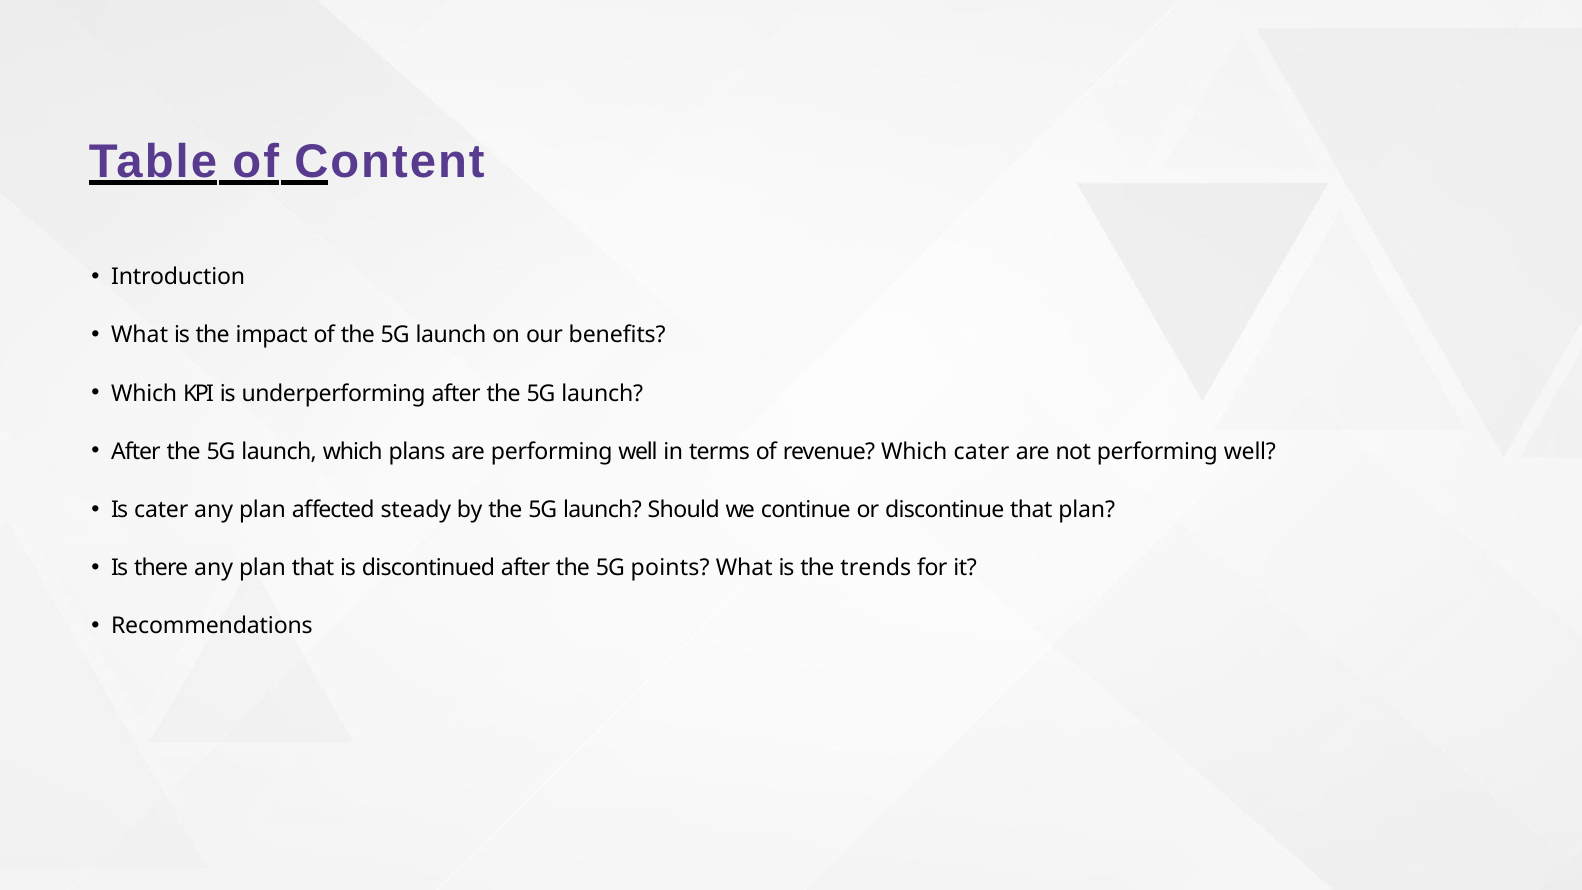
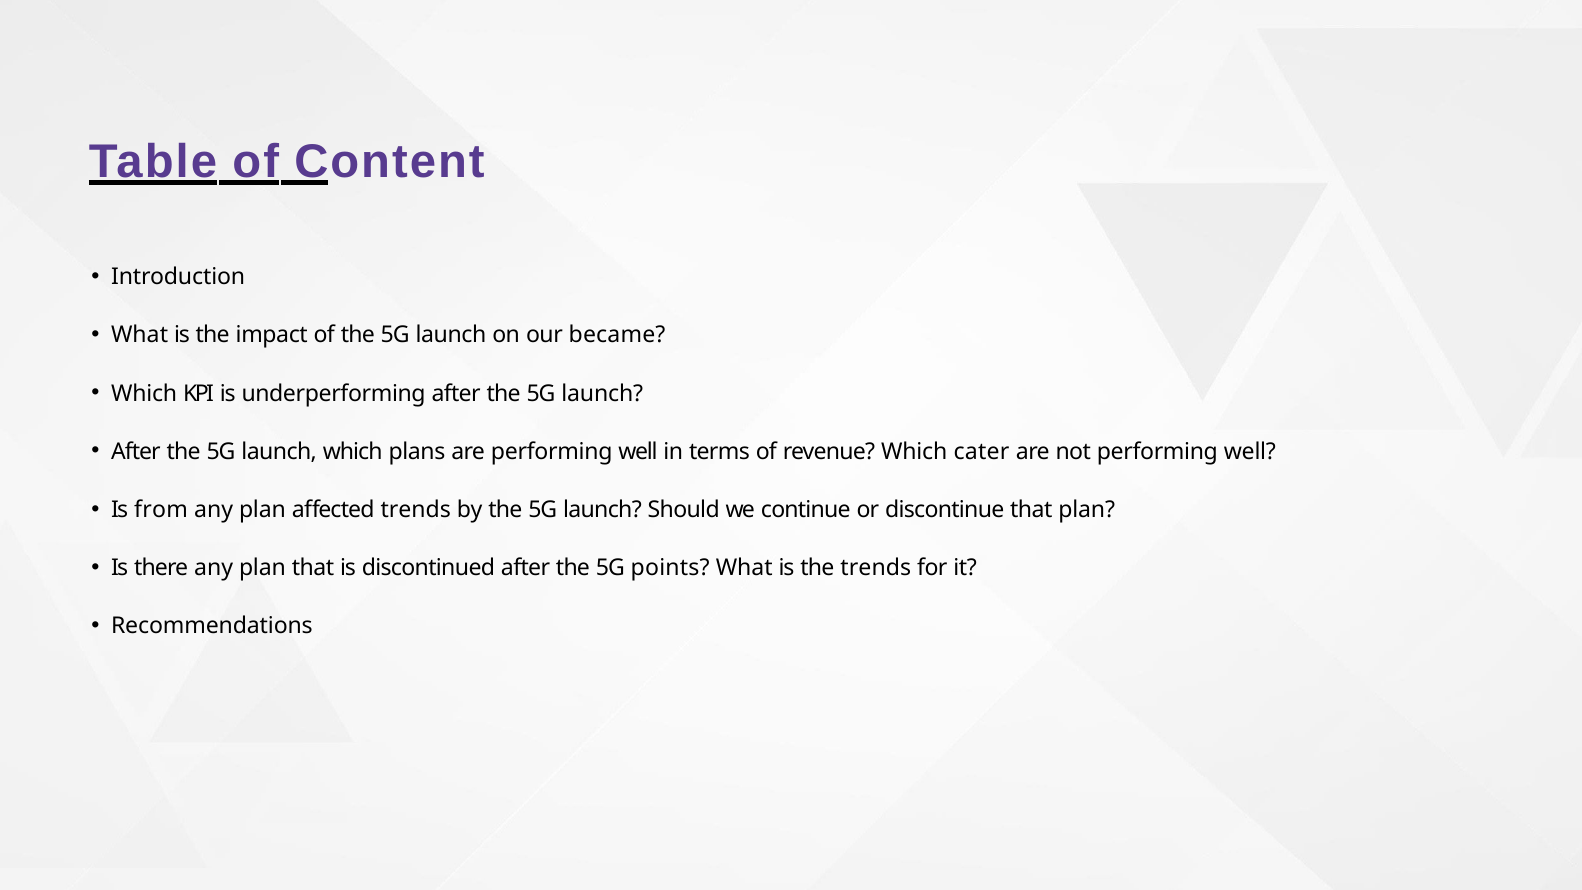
benefits: benefits -> became (617, 335)
Is cater: cater -> from (161, 510)
affected steady: steady -> trends (416, 510)
